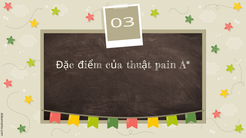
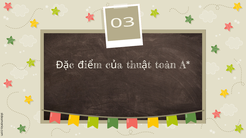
pain: pain -> toàn (166, 65)
